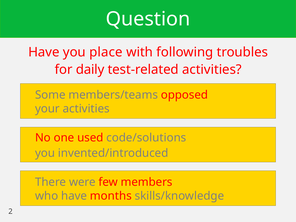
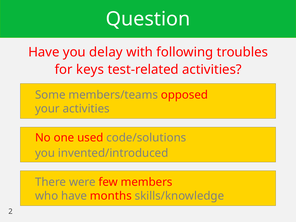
place: place -> delay (106, 52)
daily: daily -> keys (90, 70)
